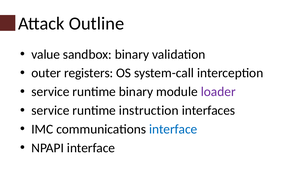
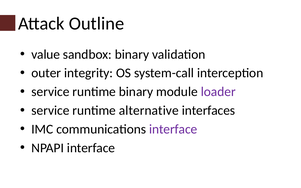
registers: registers -> integrity (89, 73)
instruction: instruction -> alternative (149, 111)
interface colour: blue -> purple (173, 129)
